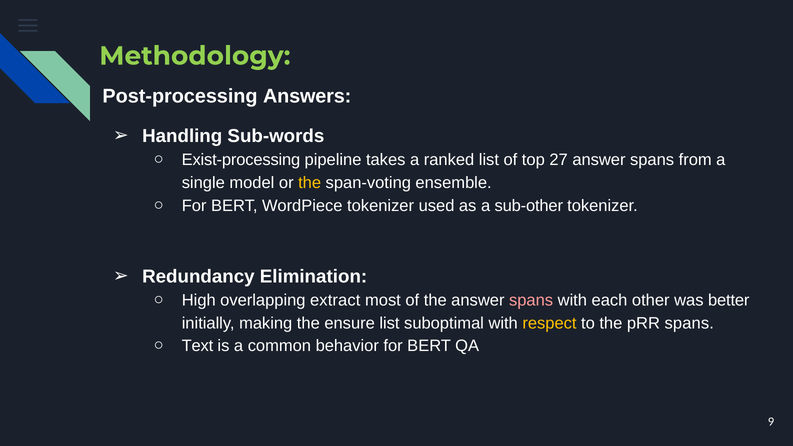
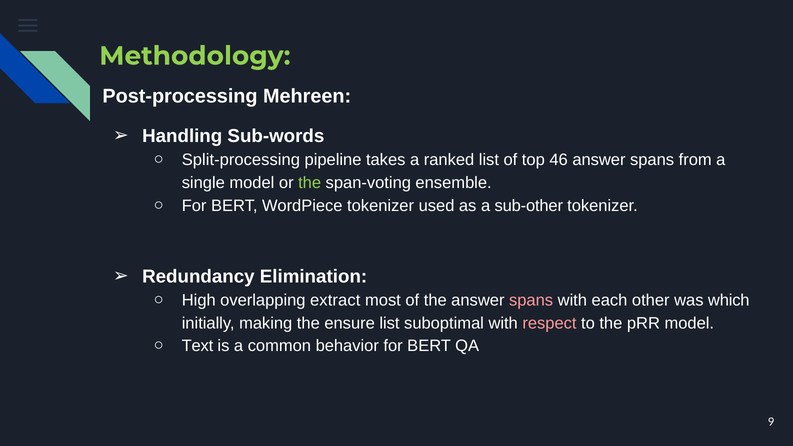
Answers: Answers -> Mehreen (307, 96)
Exist-processing: Exist-processing -> Split-processing (241, 160)
27: 27 -> 46 (559, 160)
the colour: yellow -> light green (310, 183)
better: better -> which (729, 300)
respect colour: yellow -> pink (549, 323)
pRR spans: spans -> model (689, 323)
